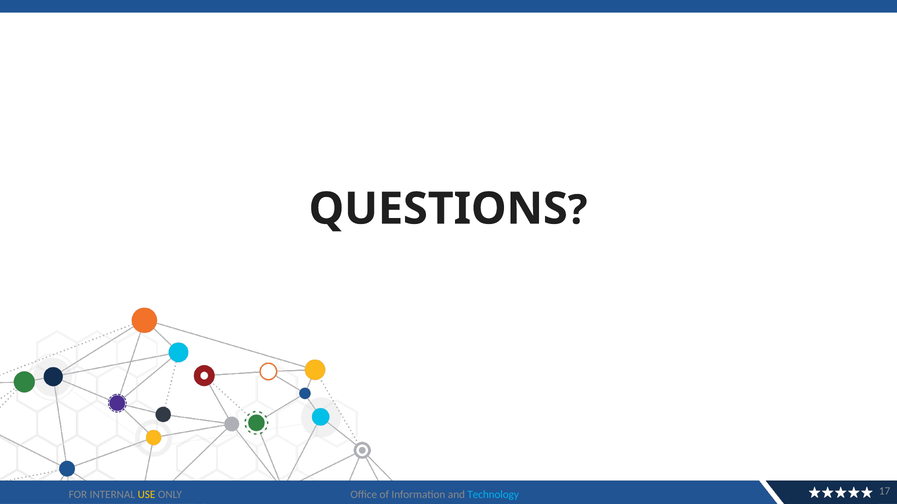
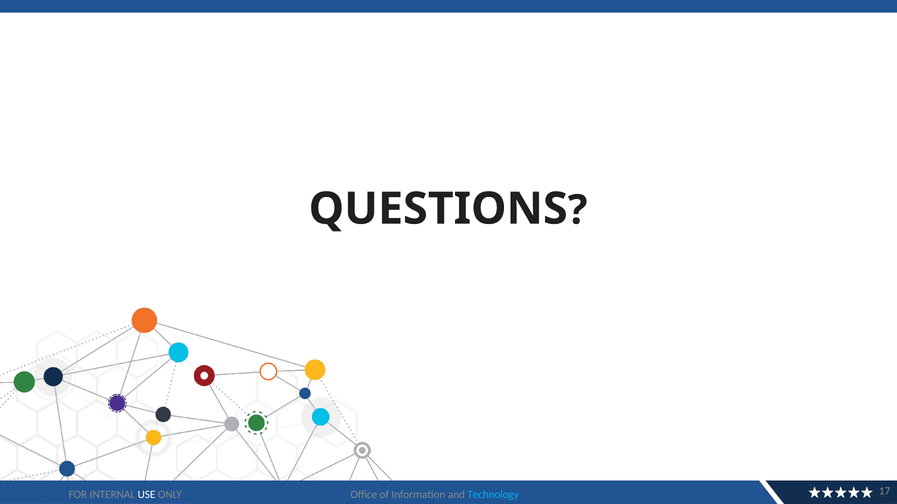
USE colour: yellow -> white (147, 495)
